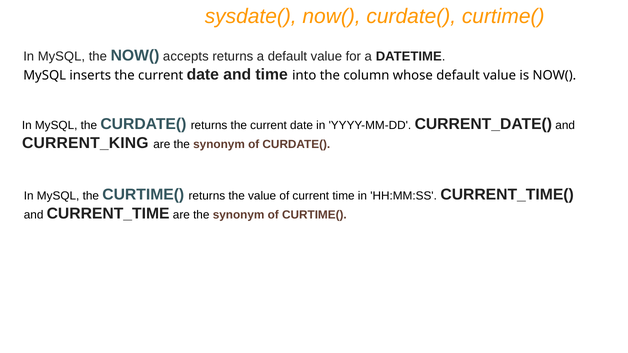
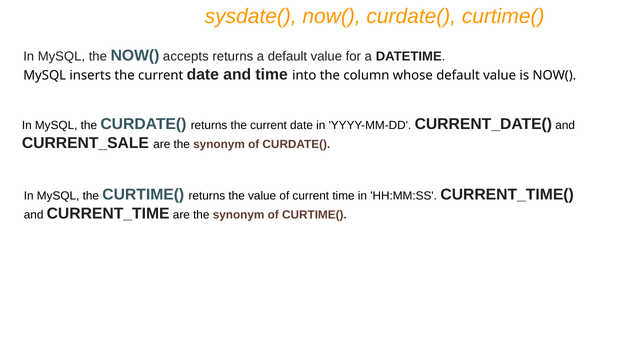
CURRENT_KING: CURRENT_KING -> CURRENT_SALE (85, 143)
